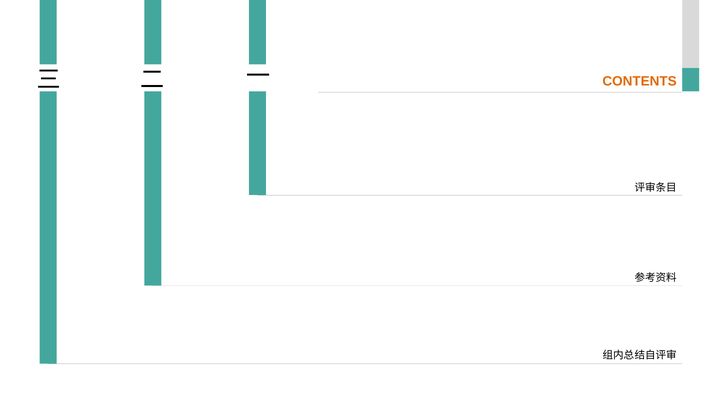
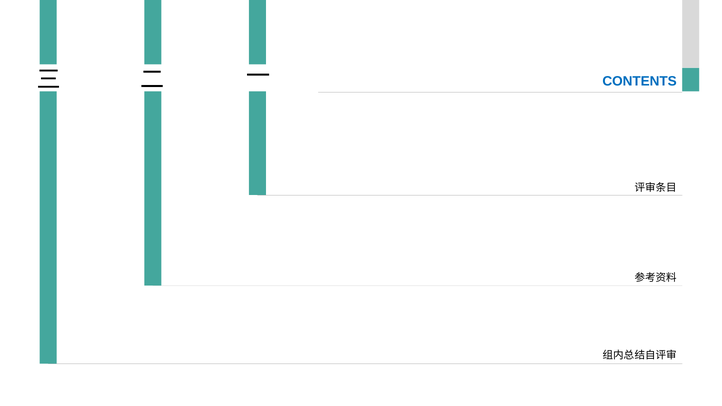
CONTENTS colour: orange -> blue (640, 82)
